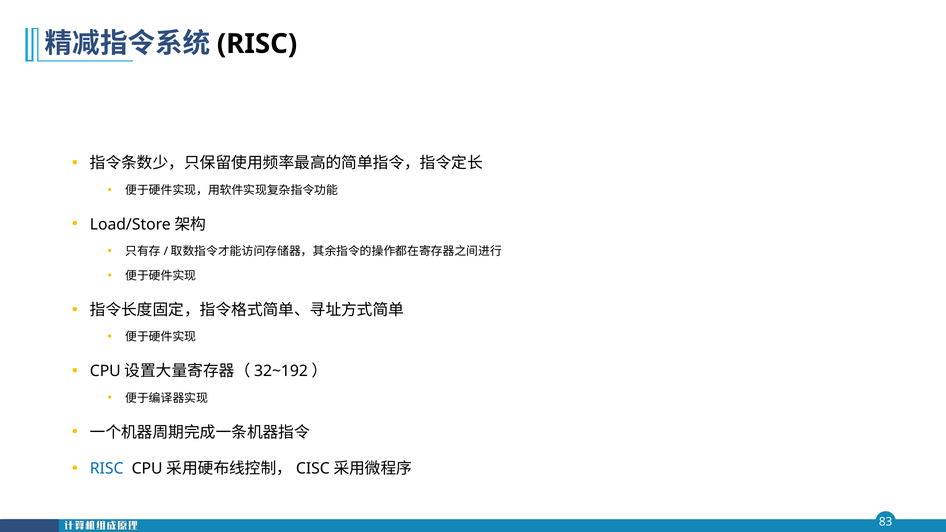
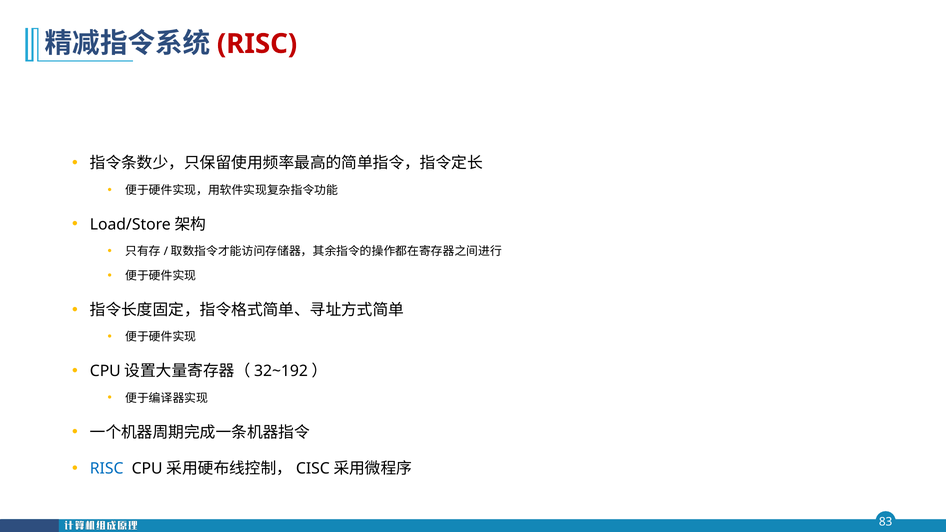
RISC colour: black -> red (257, 44)
